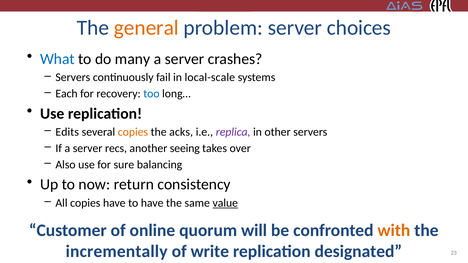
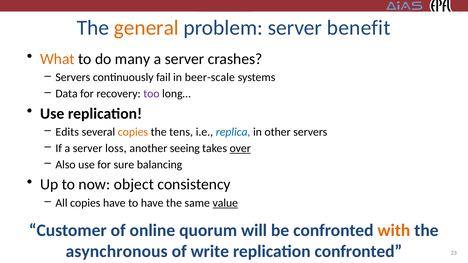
choices: choices -> benefit (359, 28)
What colour: blue -> orange (57, 59)
local-scale: local-scale -> beer-scale (210, 77)
Each: Each -> Data (67, 94)
too colour: blue -> purple (151, 94)
acks: acks -> tens (181, 132)
replica colour: purple -> blue (233, 132)
recs: recs -> loss (116, 148)
over underline: none -> present (240, 148)
return: return -> object (134, 185)
incrementally: incrementally -> asynchronous (117, 252)
replication designated: designated -> confronted (358, 252)
